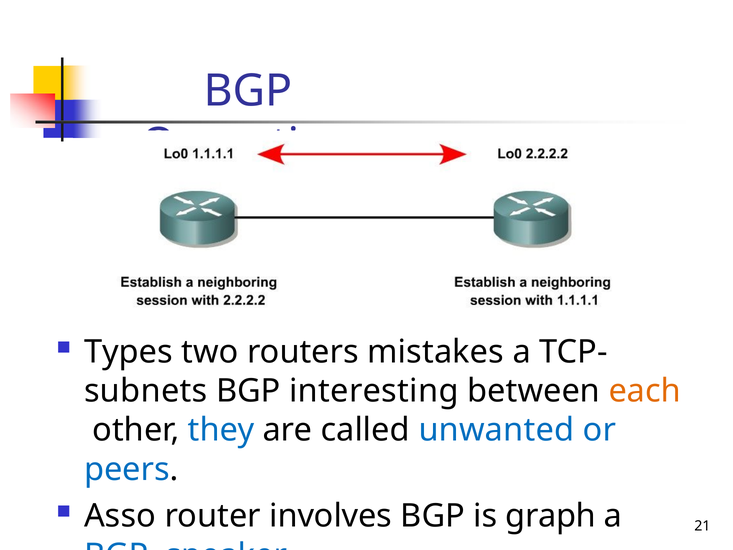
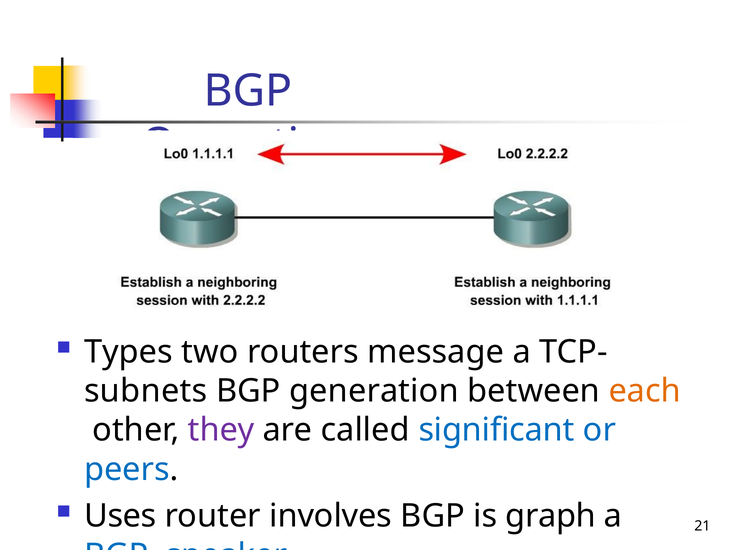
mistakes: mistakes -> message (436, 352)
interesting: interesting -> generation (374, 391)
they colour: blue -> purple (221, 430)
unwanted: unwanted -> significant (497, 430)
Asso: Asso -> Uses (120, 516)
